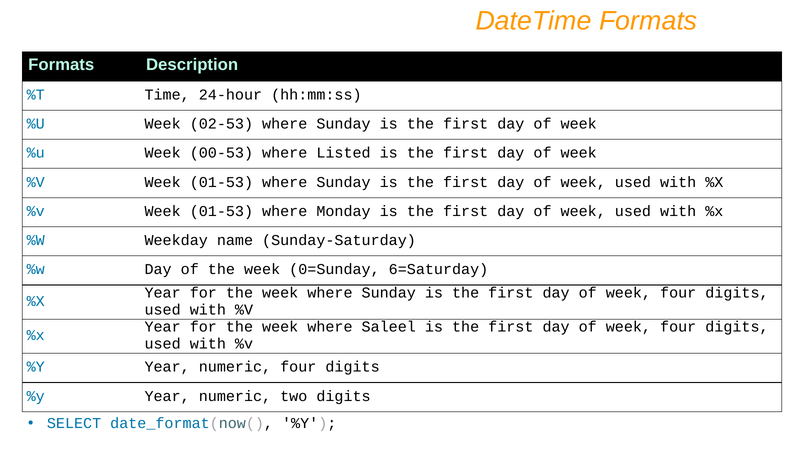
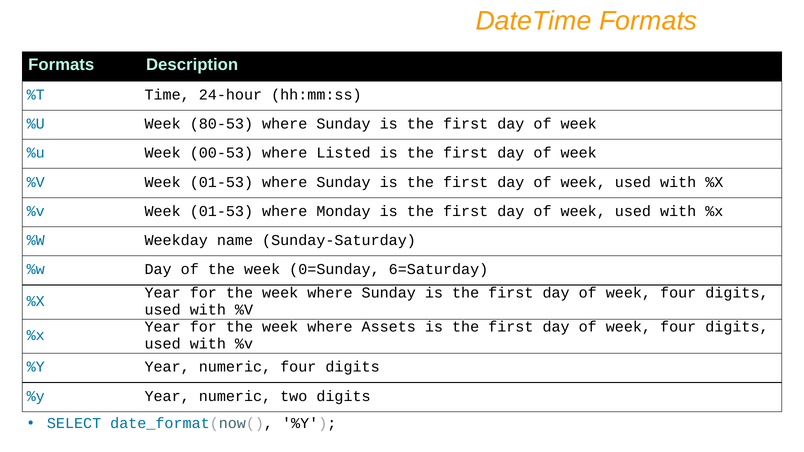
02-53: 02-53 -> 80-53 (221, 124)
Saleel: Saleel -> Assets (389, 327)
